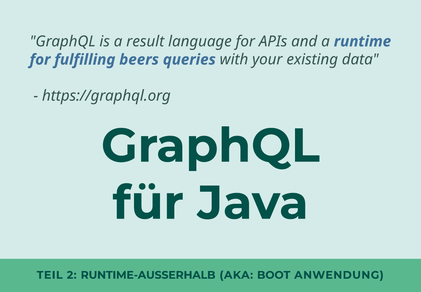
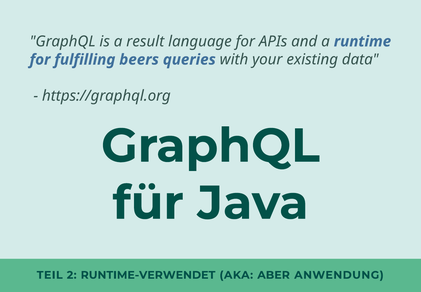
RUNTIME-AUSSERHALB: RUNTIME-AUSSERHALB -> RUNTIME-VERWENDET (148, 275)
BOOT: BOOT -> ABER (274, 275)
